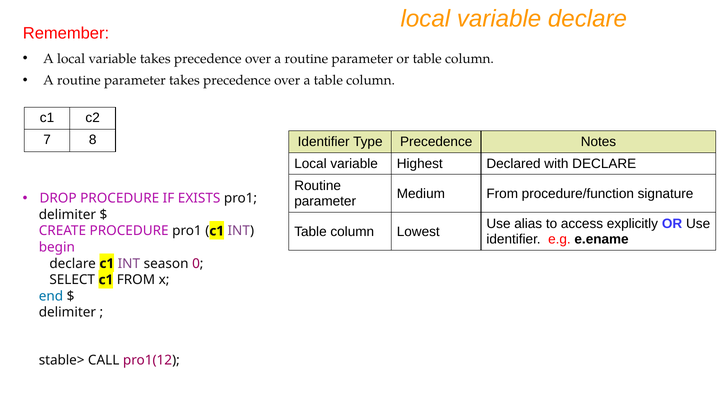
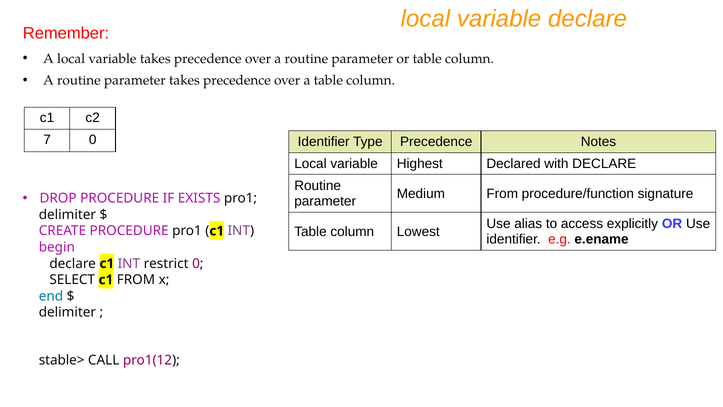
7 8: 8 -> 0 (93, 140)
season: season -> restrict (166, 263)
